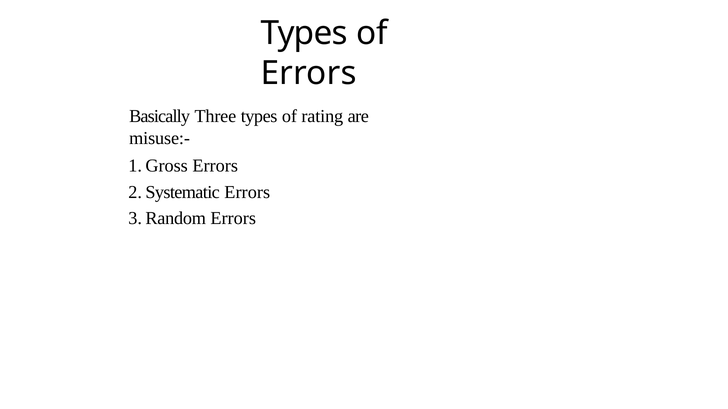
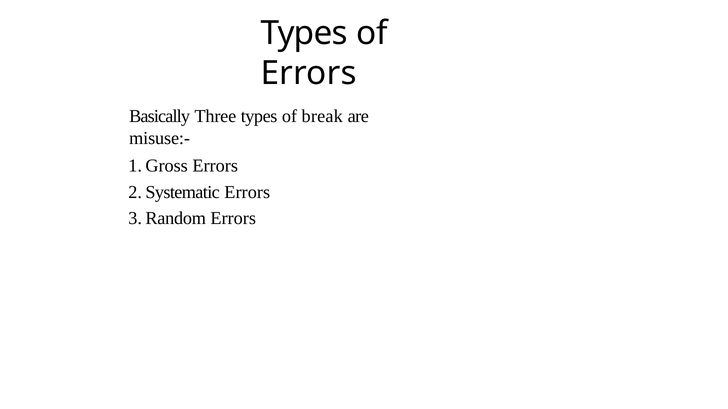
rating: rating -> break (322, 117)
